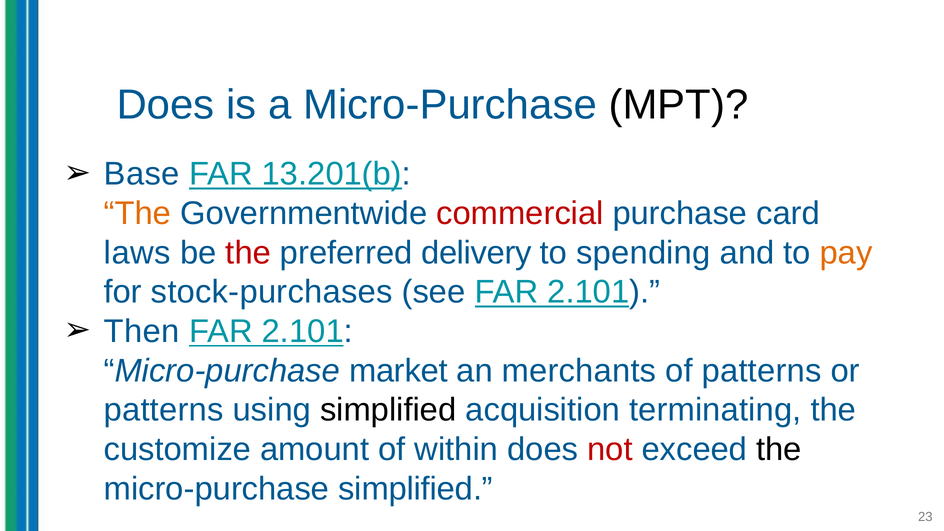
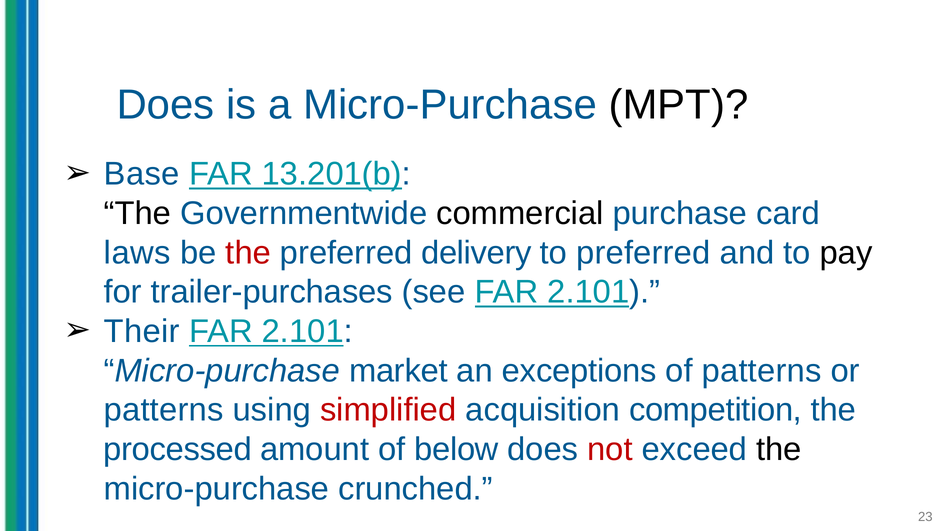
The colour: orange -> black (137, 213)
commercial colour: red -> black (520, 213)
to spending: spending -> preferred (643, 253)
pay colour: orange -> black (846, 253)
stock-purchases: stock-purchases -> trailer-purchases (272, 292)
Then: Then -> Their (142, 331)
merchants: merchants -> exceptions (579, 371)
simplified colour: black -> red (388, 410)
terminating: terminating -> competition (716, 410)
customize: customize -> processed (178, 449)
within: within -> below (456, 449)
micro-purchase simplified: simplified -> crunched (415, 489)
